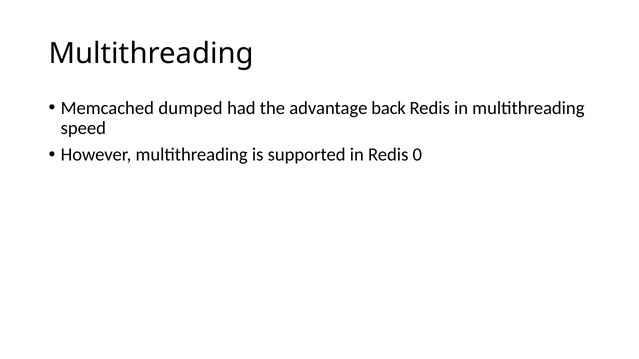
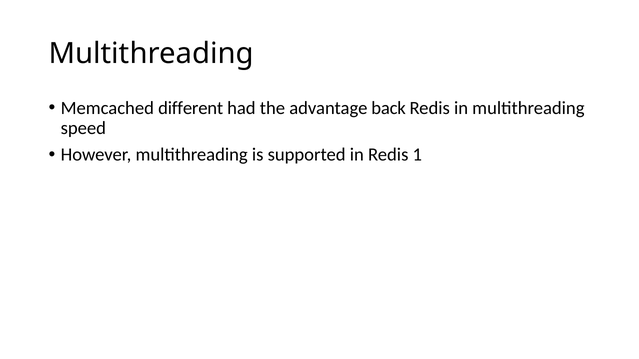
dumped: dumped -> different (191, 108)
0: 0 -> 1 (417, 155)
